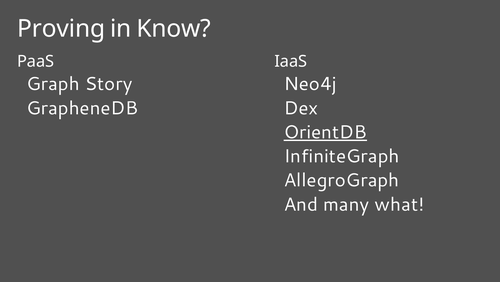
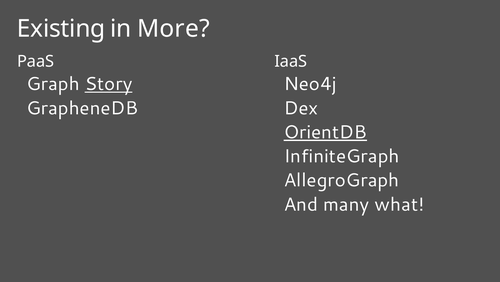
Proving: Proving -> Existing (61, 29)
Know: Know -> More (173, 29)
Story underline: none -> present (109, 84)
